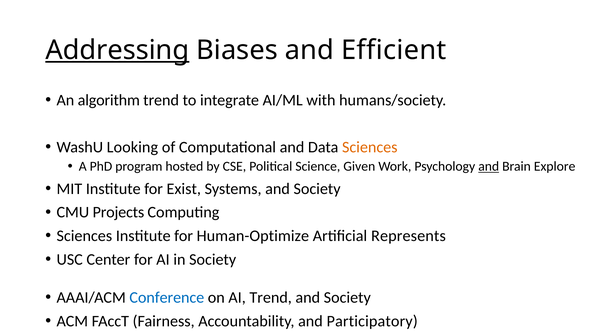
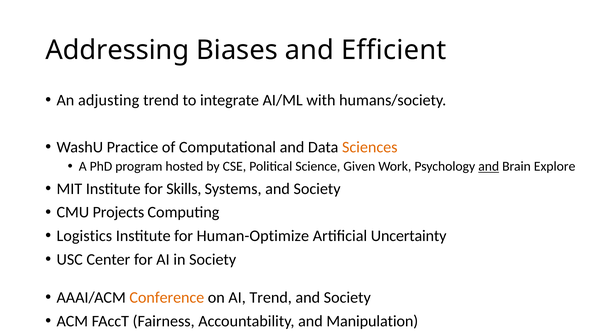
Addressing underline: present -> none (117, 50)
algorithm: algorithm -> adjusting (109, 100)
Looking: Looking -> Practice (133, 147)
Exist: Exist -> Skills (184, 189)
Sciences: Sciences -> Logistics (84, 236)
Represents: Represents -> Uncertainty (409, 236)
Conference colour: blue -> orange (167, 297)
Participatory: Participatory -> Manipulation (372, 321)
